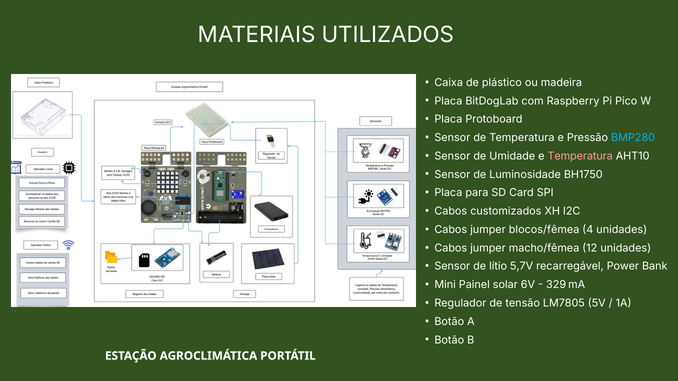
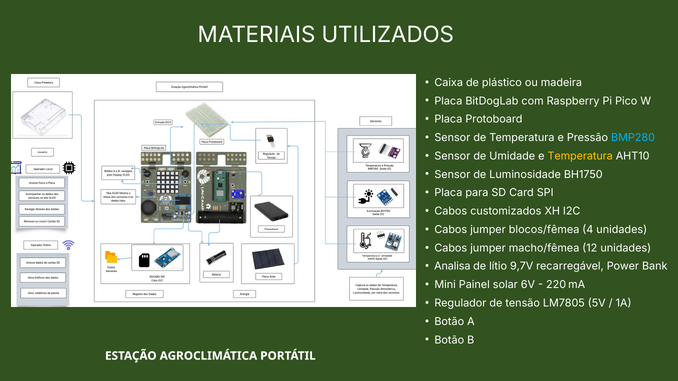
Temperatura colour: pink -> yellow (580, 156)
Sensor: Sensor -> Analisa (452, 267)
5,7V: 5,7V -> 9,7V (522, 267)
329: 329 -> 220 (556, 285)
